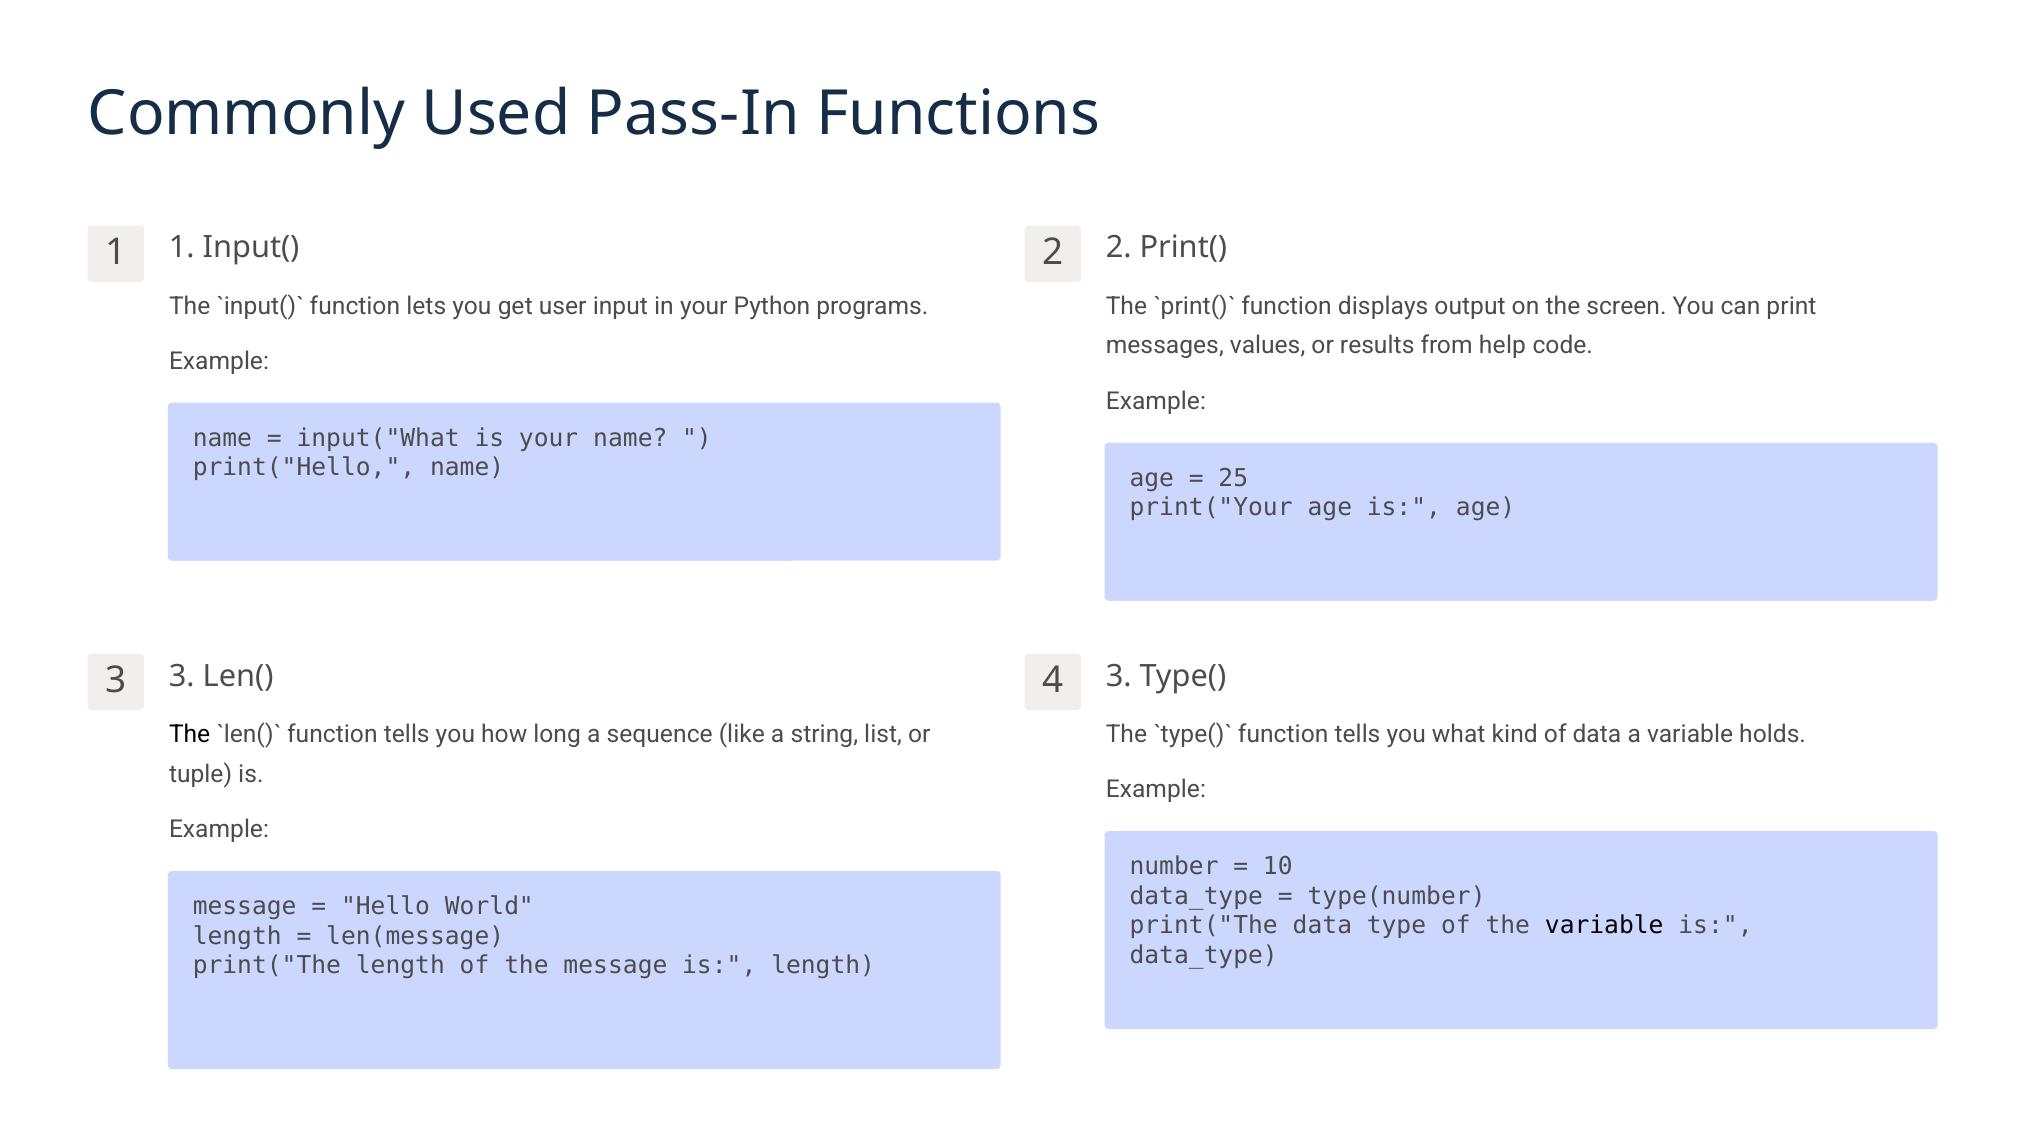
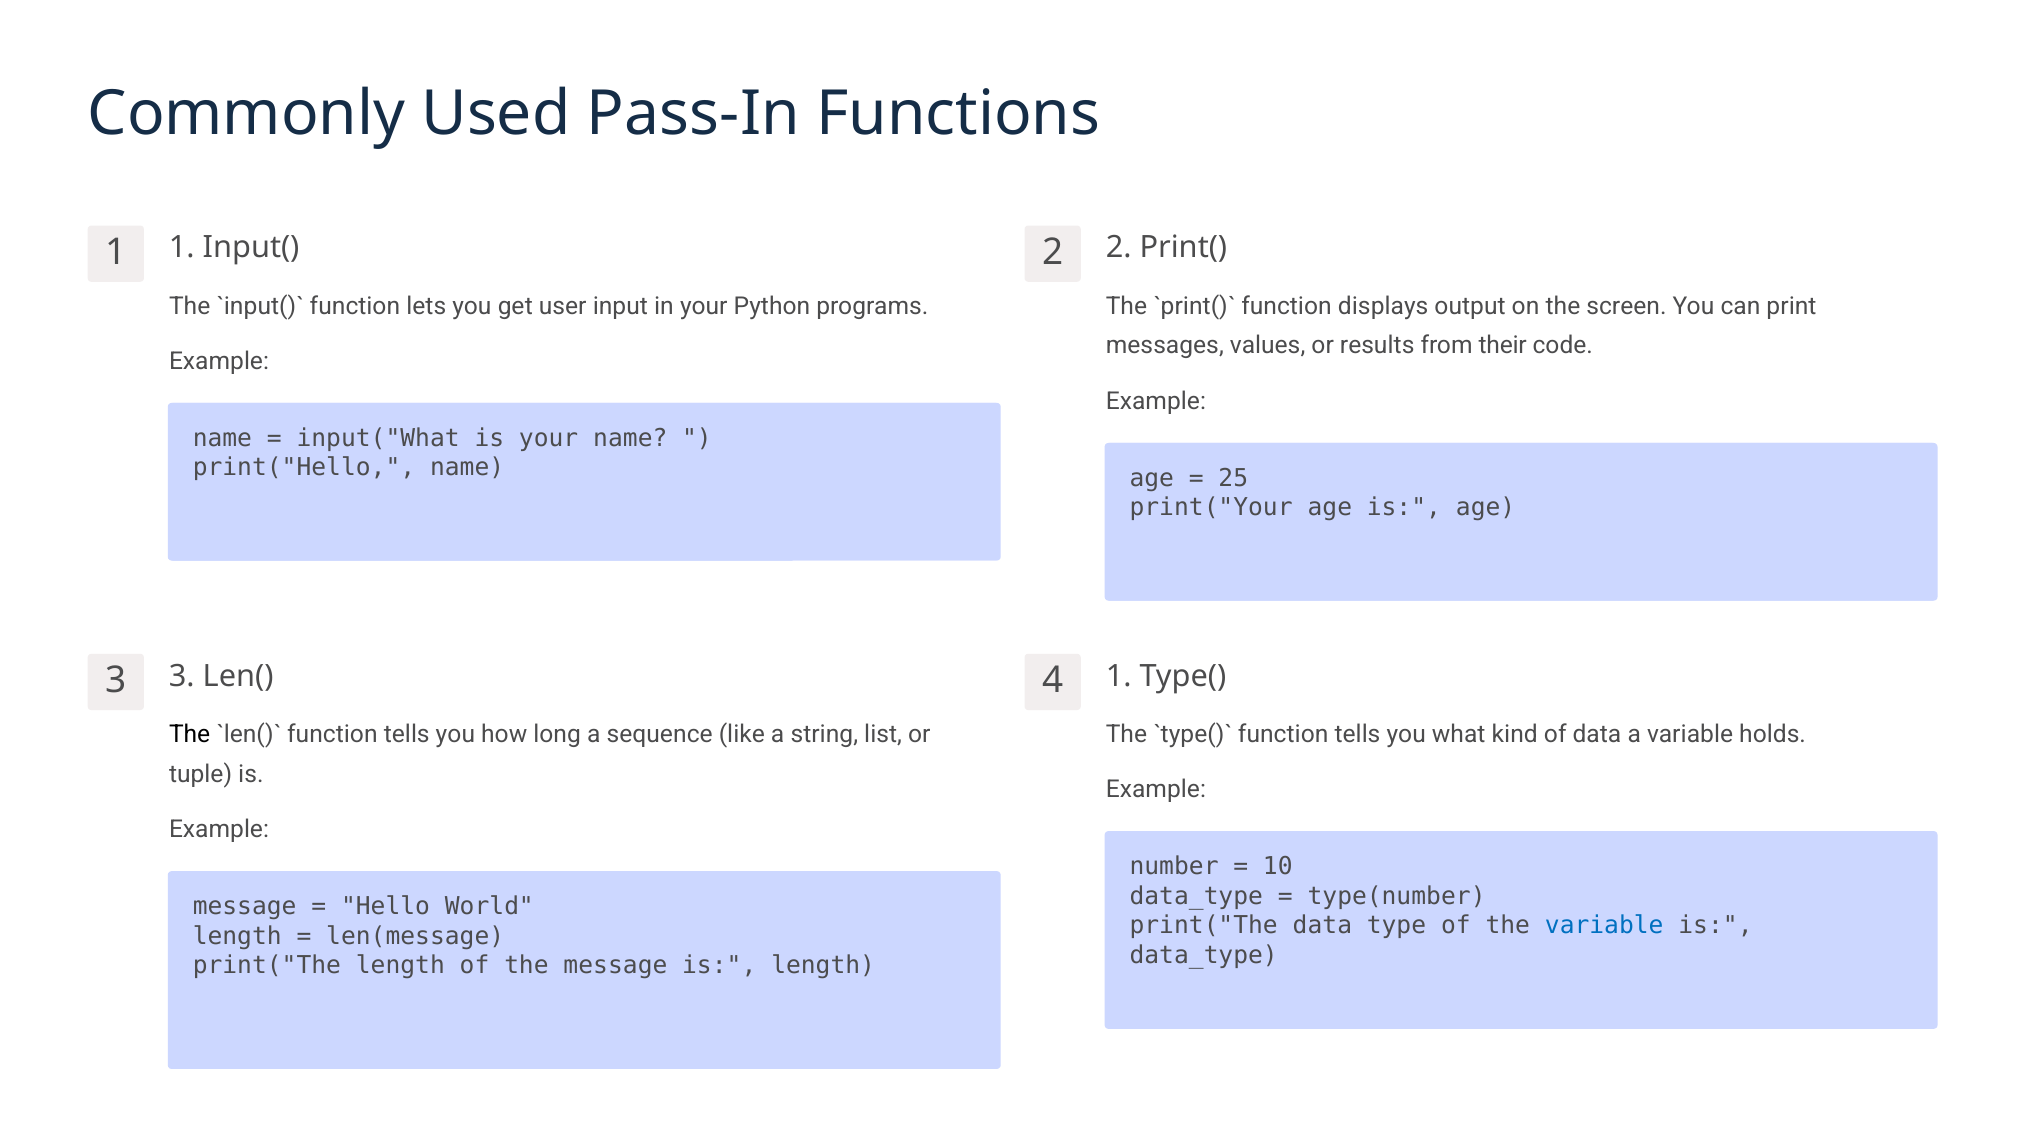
help: help -> their (1503, 346)
4 3: 3 -> 1 (1119, 676)
variable colour: black -> blue (1604, 926)
